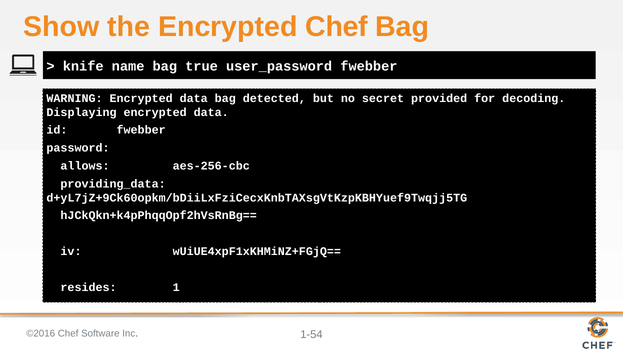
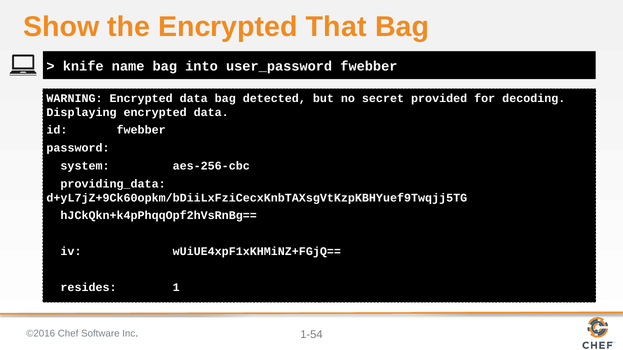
Encrypted Chef: Chef -> That (336, 27)
true: true -> into (202, 66)
allows: allows -> system (85, 166)
